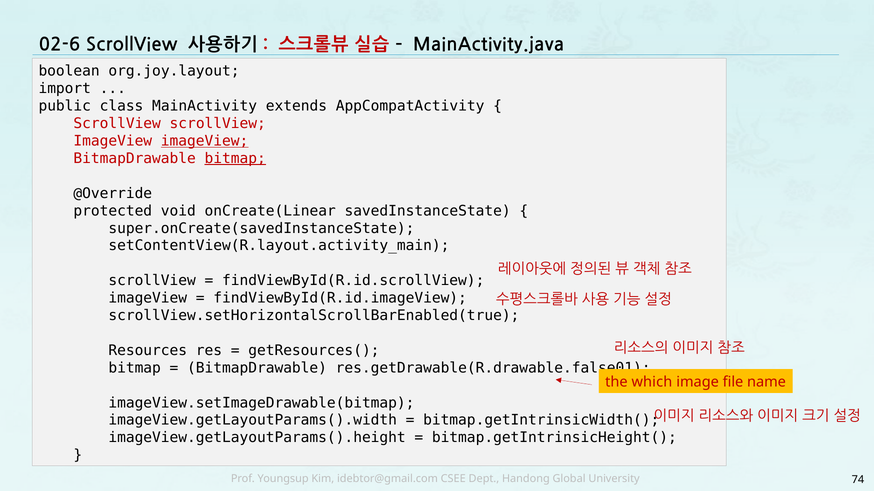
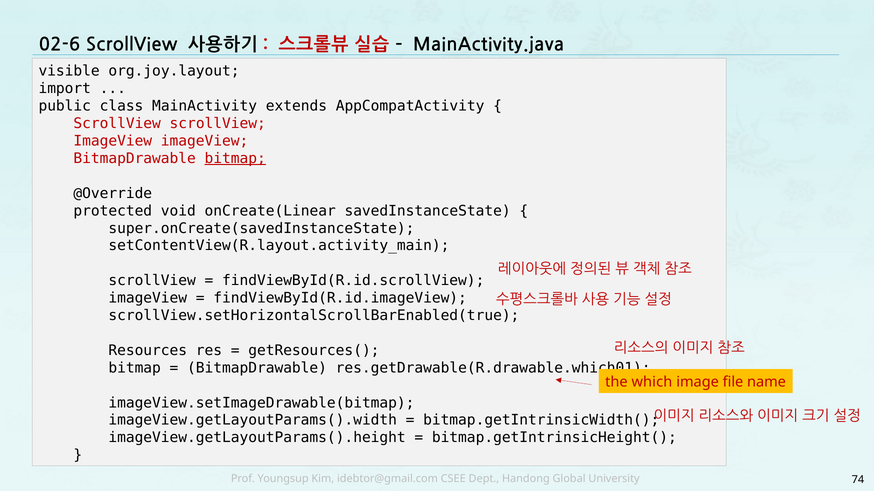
boolean: boolean -> visible (69, 71)
imageView underline: present -> none (205, 141)
res.getDrawable(R.drawable.false01: res.getDrawable(R.drawable.false01 -> res.getDrawable(R.drawable.which01 (493, 368)
